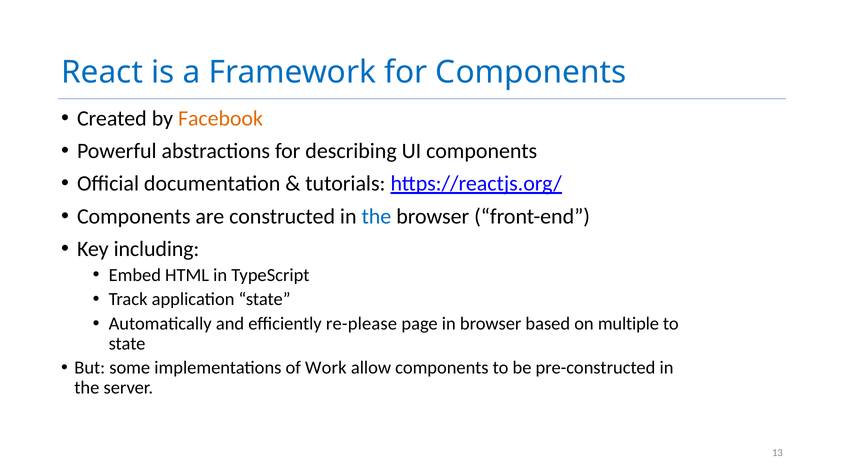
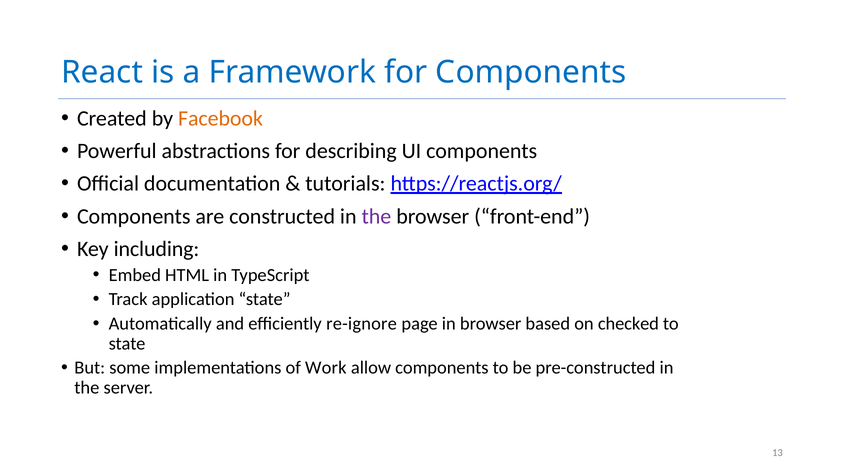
the colour: blue -> purple (376, 217)
re-please: re-please -> re-ignore (362, 324)
multiple: multiple -> checked (628, 324)
